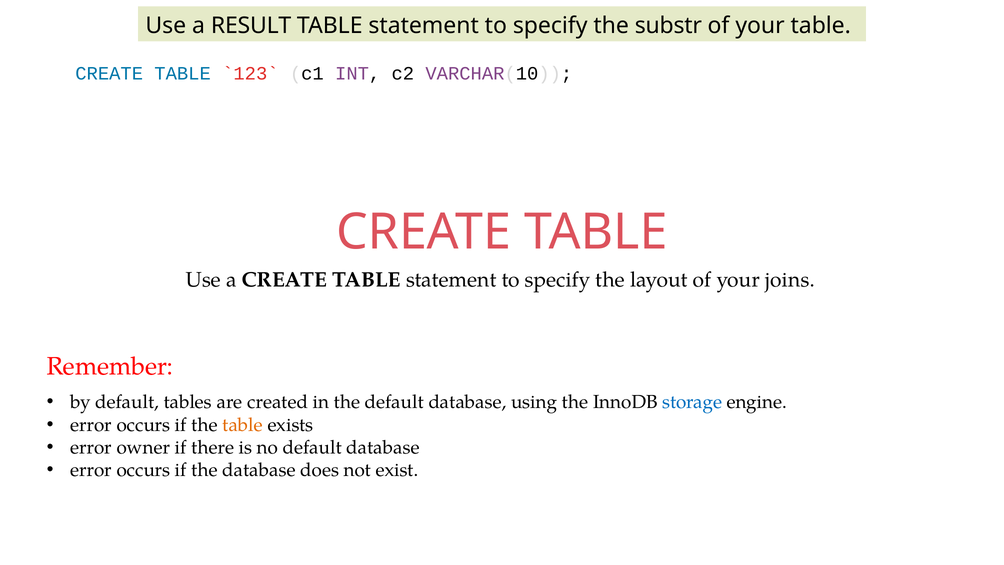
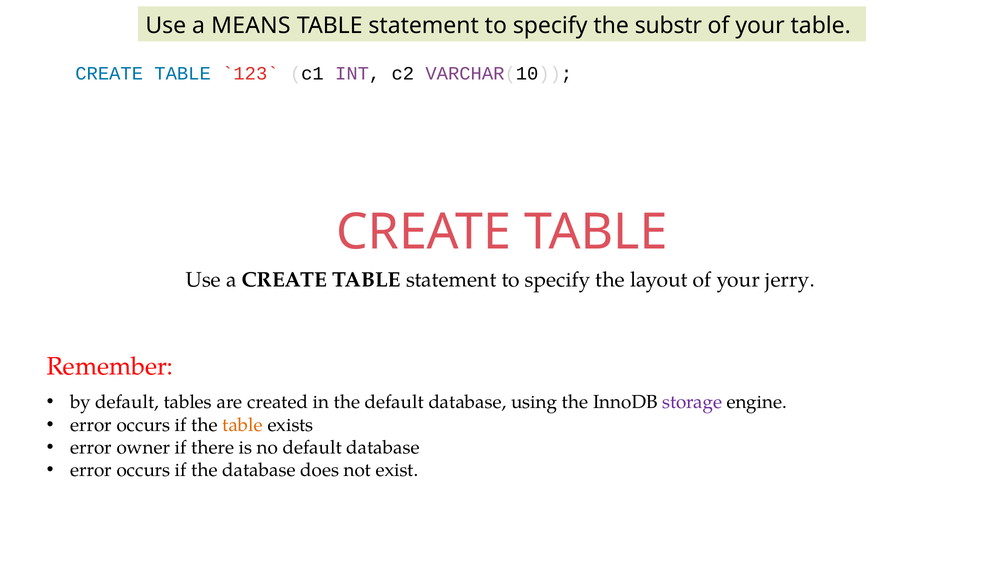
RESULT: RESULT -> MEANS (251, 25)
joins: joins -> jerry (790, 280)
storage colour: blue -> purple (692, 402)
